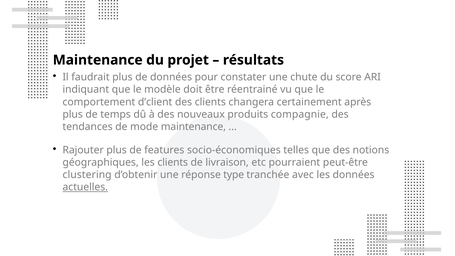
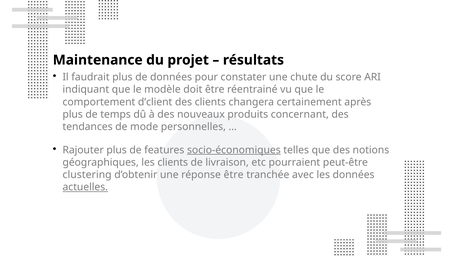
compagnie: compagnie -> concernant (300, 114)
mode maintenance: maintenance -> personnelles (193, 127)
socio-économiques underline: none -> present (234, 150)
réponse type: type -> être (234, 175)
